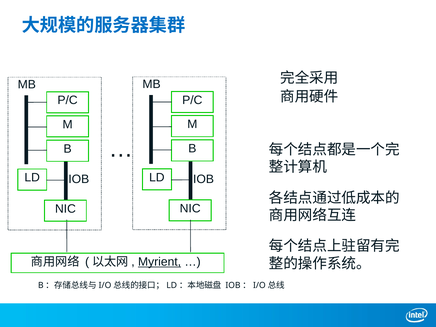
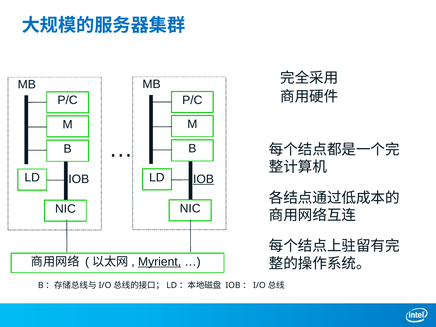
IOB underline: none -> present (204, 179)
